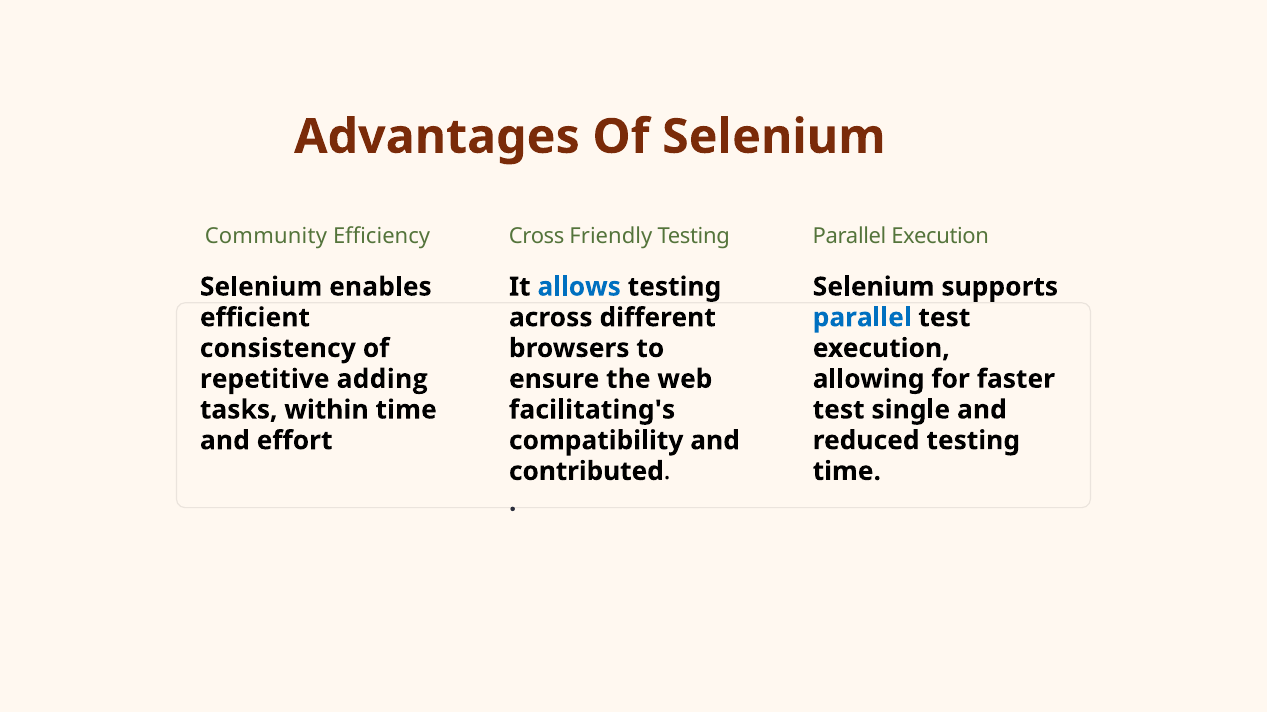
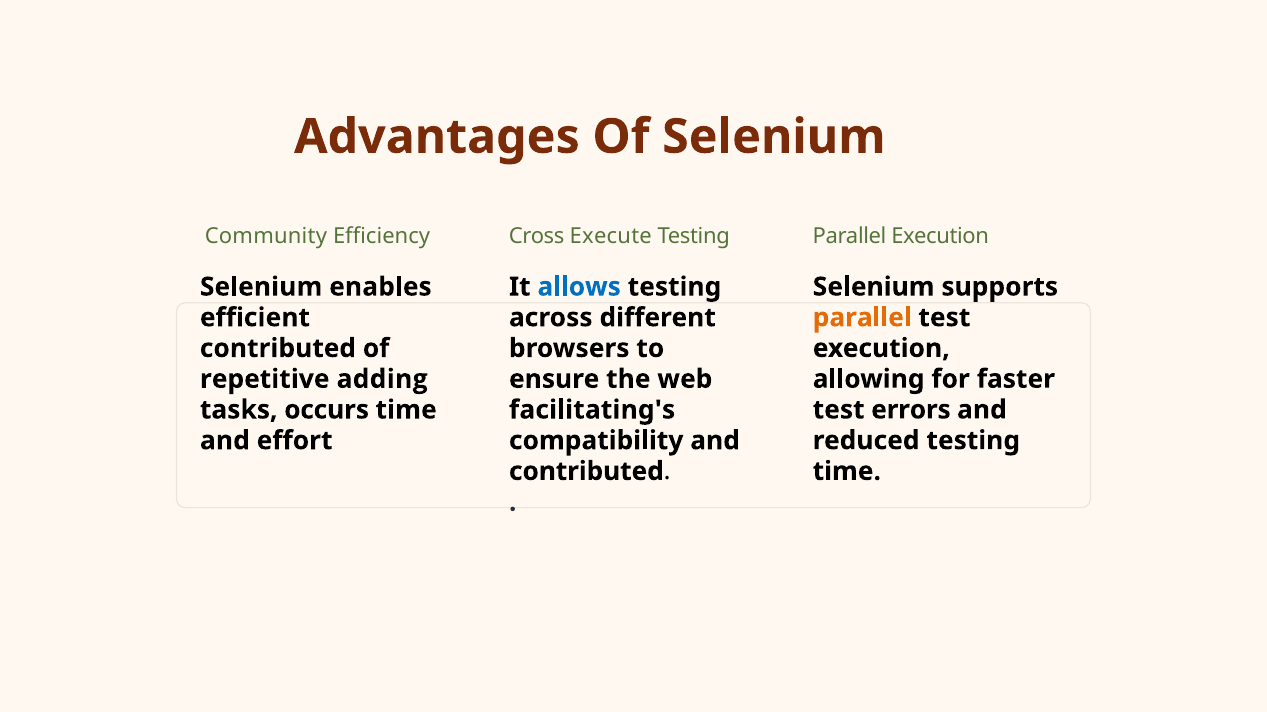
Friendly: Friendly -> Execute (611, 236)
parallel colour: blue -> orange (862, 318)
consistency: consistency -> contributed (278, 349)
within: within -> occurs (327, 410)
single: single -> errors (911, 410)
